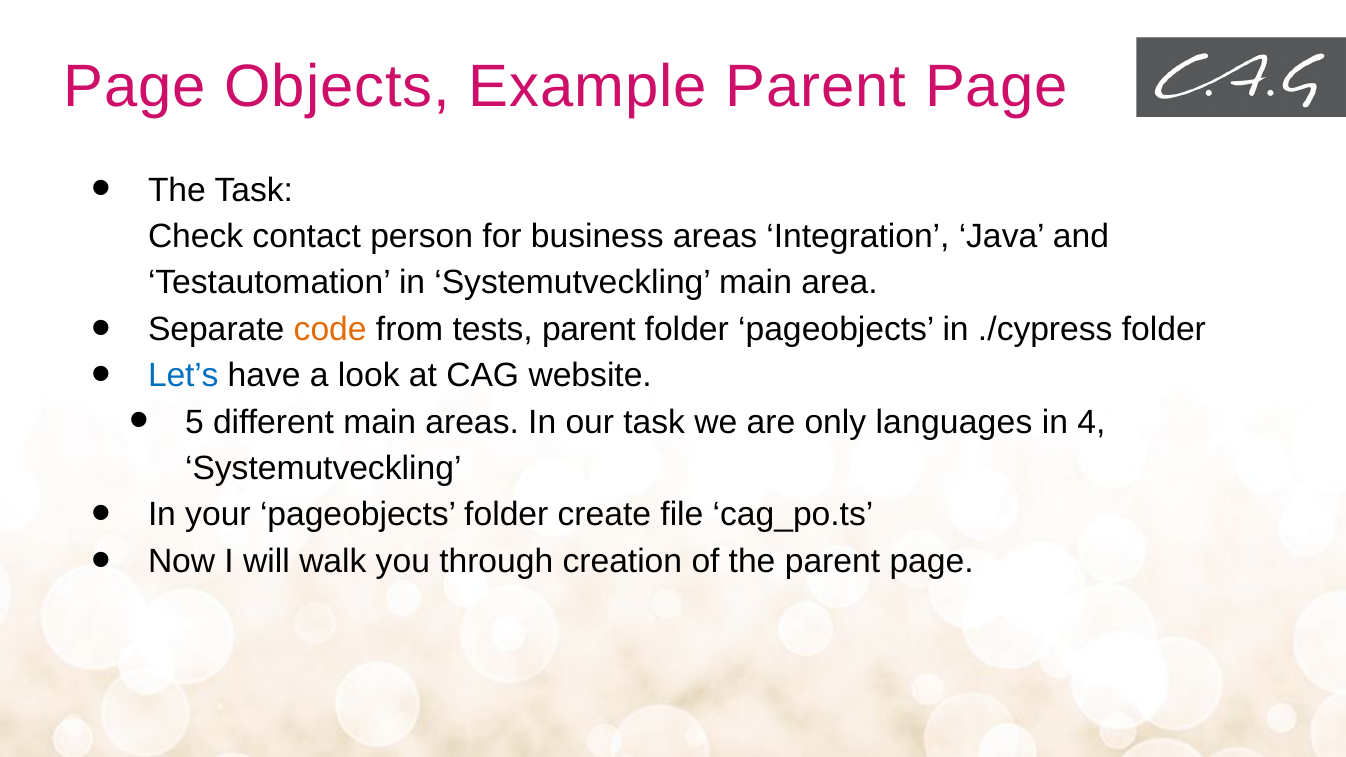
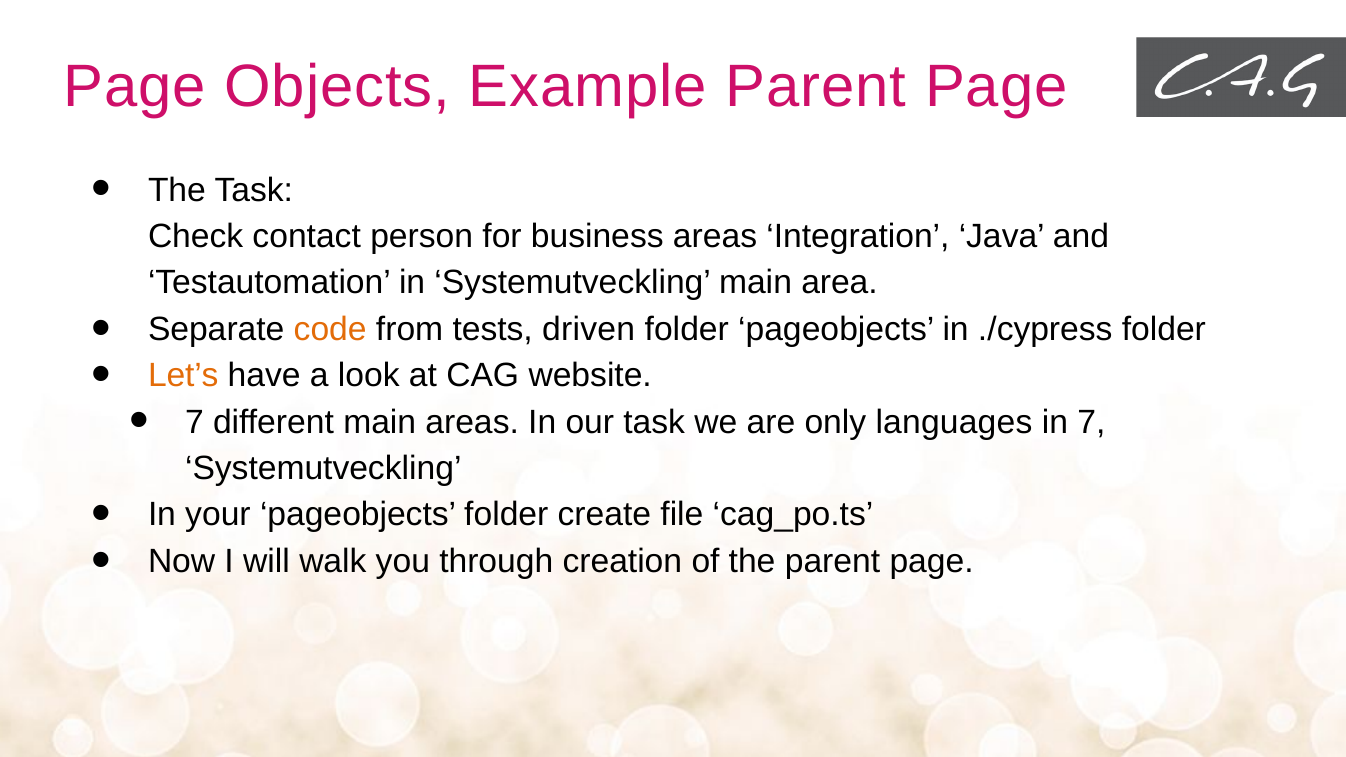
tests parent: parent -> driven (589, 329)
Let’s colour: blue -> orange (183, 376)
5: 5 -> 7 (194, 422)
in 4: 4 -> 7 (1091, 422)
